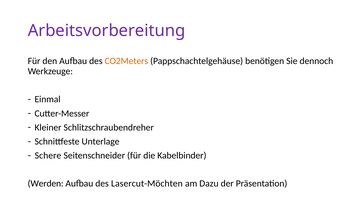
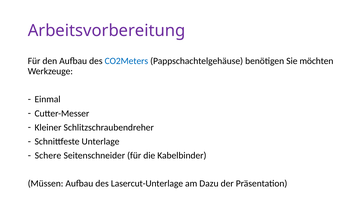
CO2Meters colour: orange -> blue (126, 61)
dennoch: dennoch -> möchten (316, 61)
Werden: Werden -> Müssen (46, 183)
Lasercut-Möchten: Lasercut-Möchten -> Lasercut-Unterlage (147, 183)
